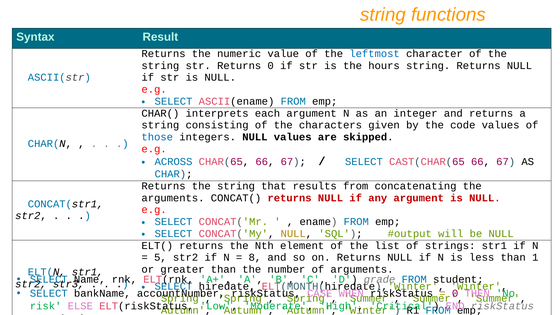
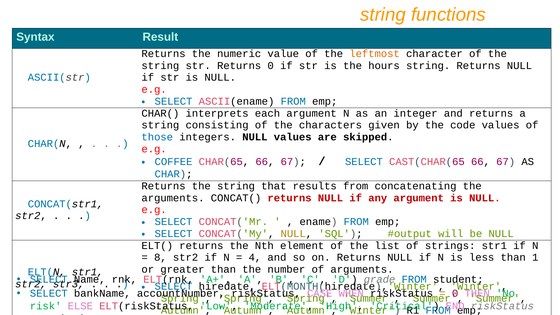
leftmost colour: blue -> orange (375, 54)
ACROSS: ACROSS -> COFFEE (174, 162)
5: 5 -> 8 (160, 257)
8: 8 -> 4 (255, 257)
